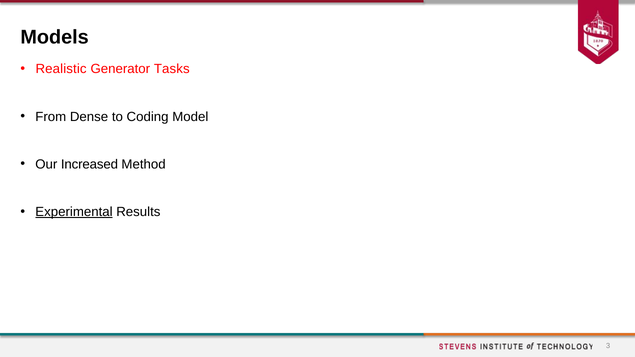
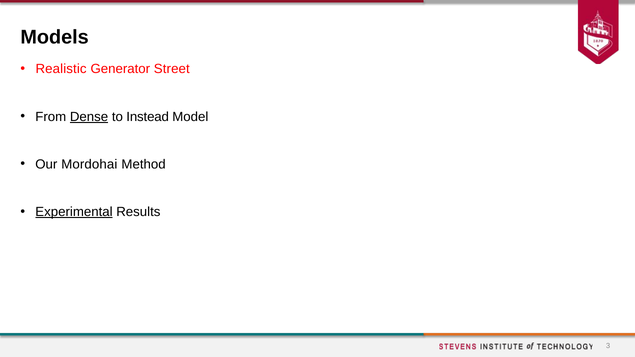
Tasks: Tasks -> Street (172, 69)
Dense underline: none -> present (89, 117)
Coding: Coding -> Instead (148, 117)
Increased: Increased -> Mordohai (89, 164)
